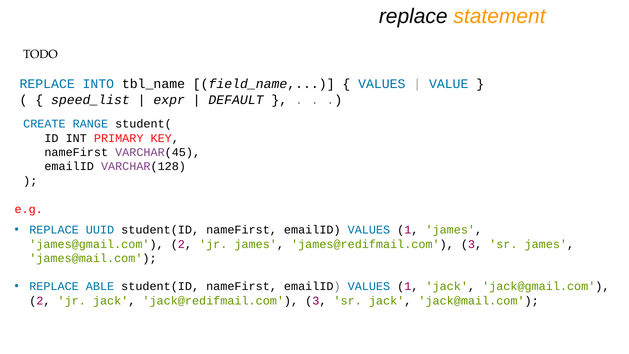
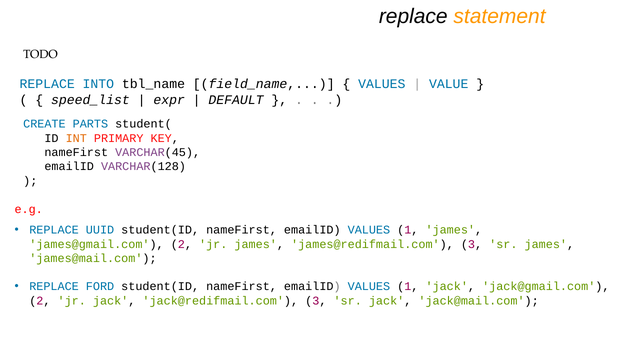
RANGE: RANGE -> PARTS (90, 124)
INT colour: black -> orange (76, 138)
ABLE: ABLE -> FORD (100, 286)
